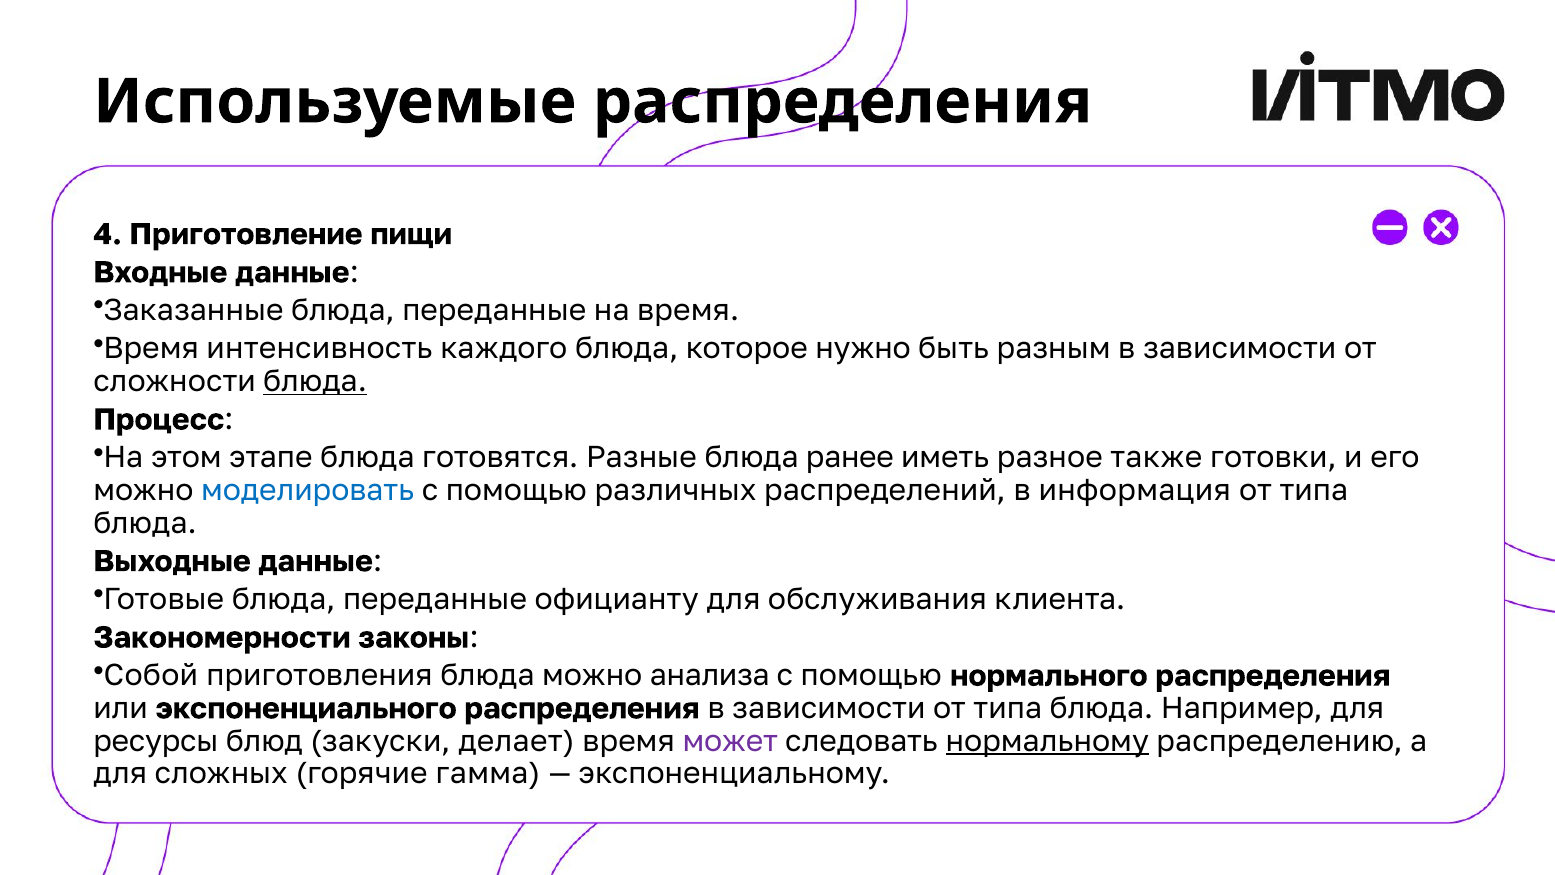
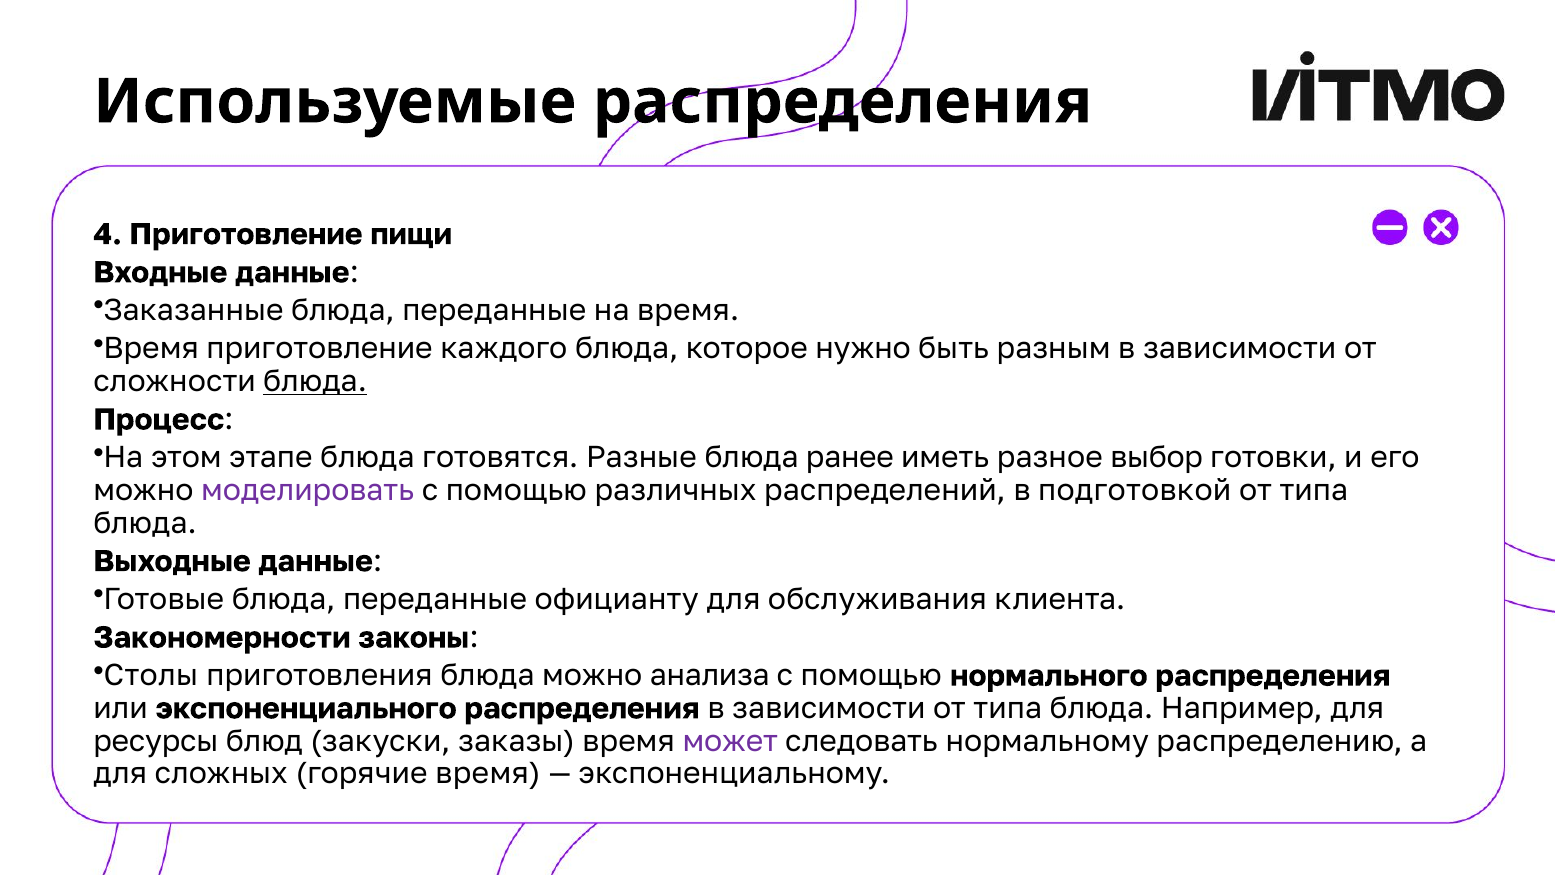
Время интенсивность: интенсивность -> приготовление (320, 349)
также: также -> выбор (1157, 458)
моделировать colour: blue -> purple (308, 490)
информация: информация -> подготовкой (1135, 490)
Собой: Собой -> Столы (151, 676)
делает: делает -> заказы (517, 741)
нормальному underline: present -> none (1047, 741)
горячие гамма: гамма -> время (488, 774)
